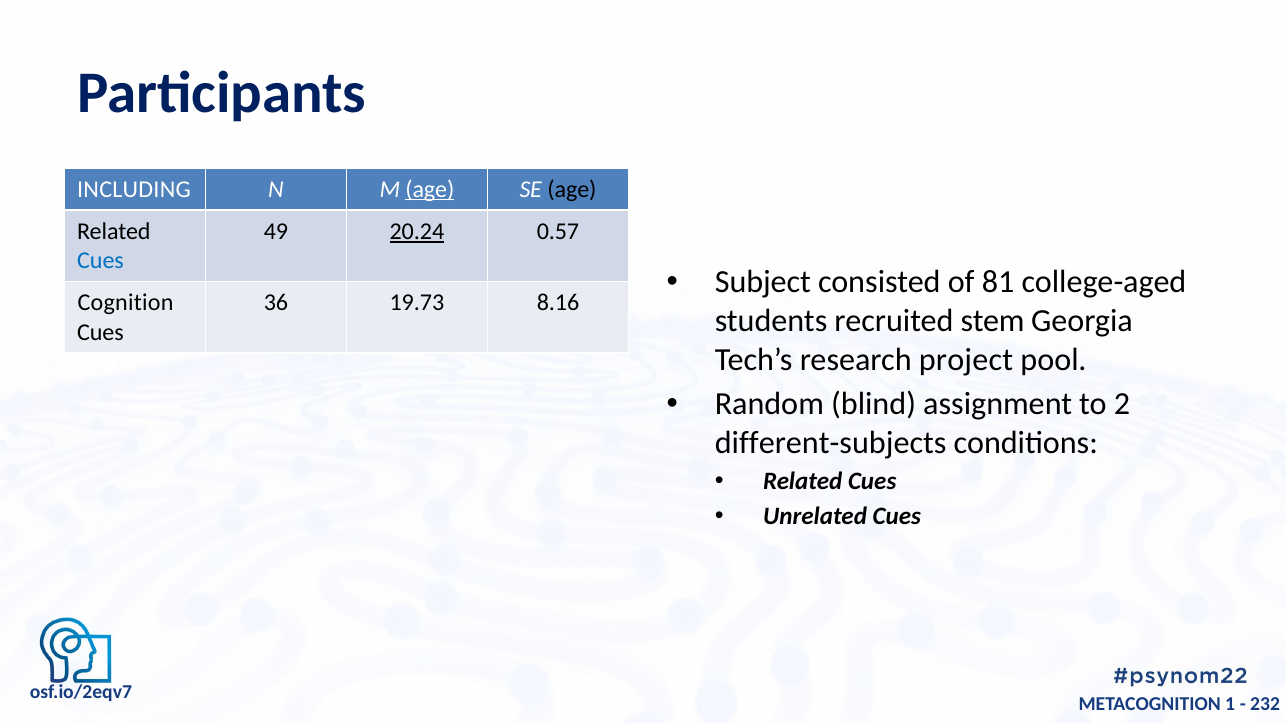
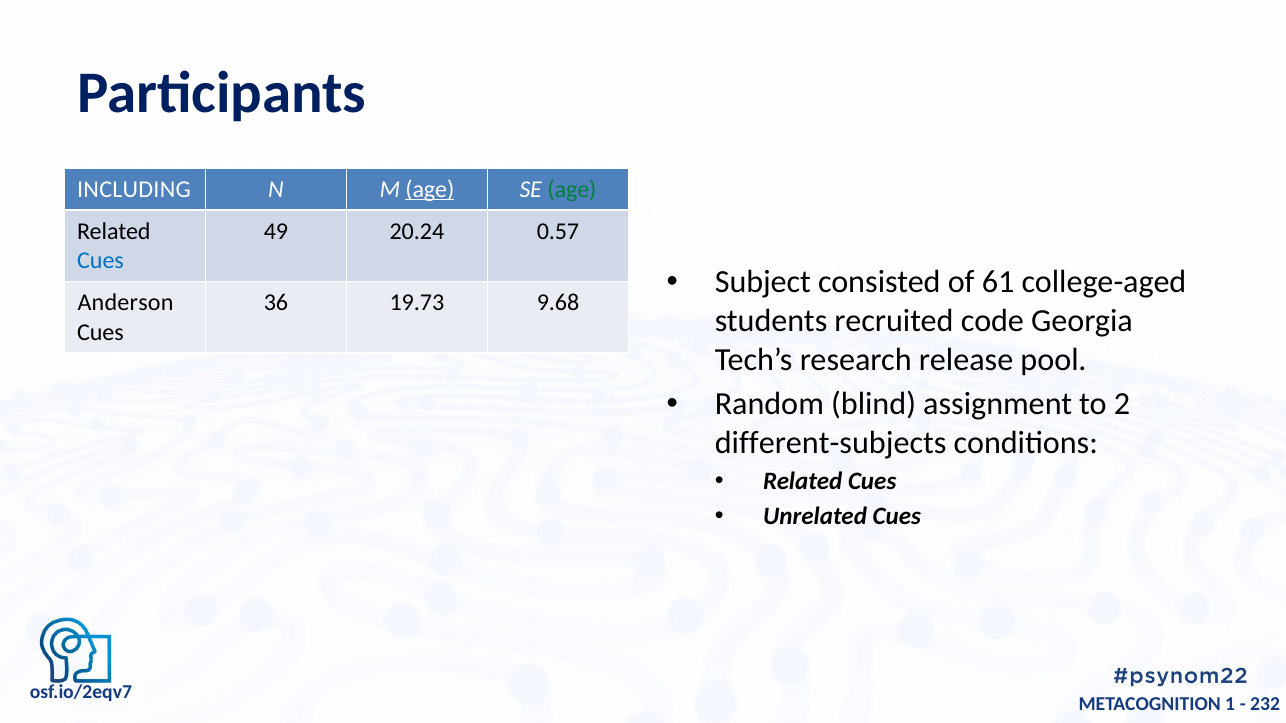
age colour: black -> green (572, 189)
20.24 underline: present -> none (417, 232)
81: 81 -> 61 (998, 282)
Cognition: Cognition -> Anderson (126, 303)
8.16: 8.16 -> 9.68 (558, 303)
stem: stem -> code (992, 321)
project: project -> release (966, 360)
